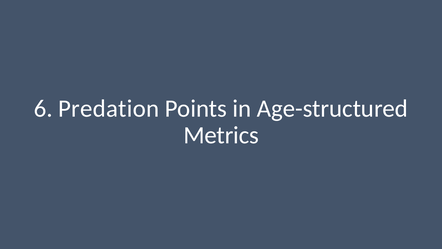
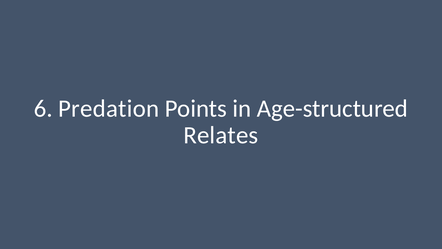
Metrics: Metrics -> Relates (221, 135)
